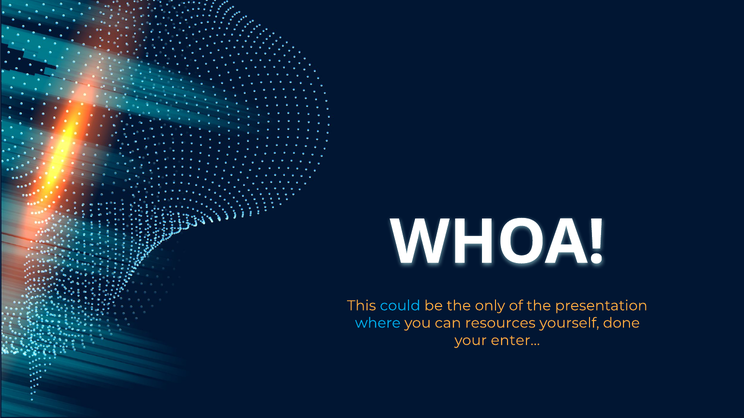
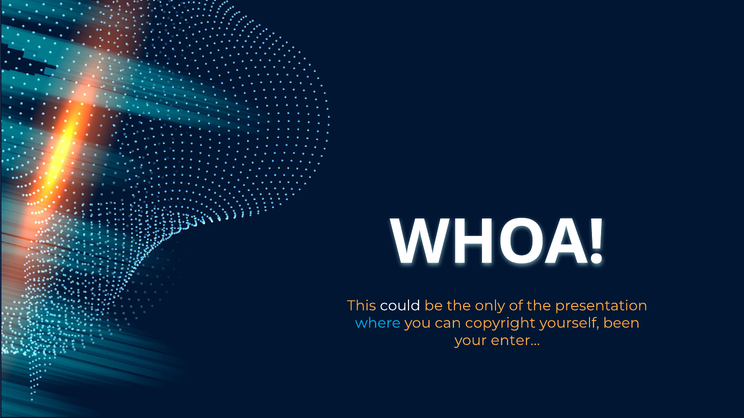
could colour: light blue -> white (400, 306)
resources: resources -> copyright (500, 323)
done: done -> been (621, 323)
